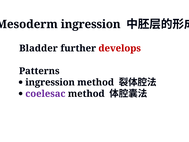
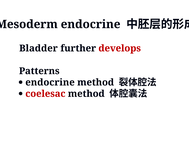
ingression: ingression -> endocrine (91, 24)
ingression: ingression -> endocrine (50, 82)
coelesac colour: purple -> red (45, 94)
